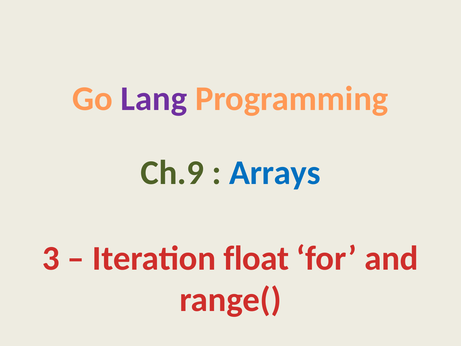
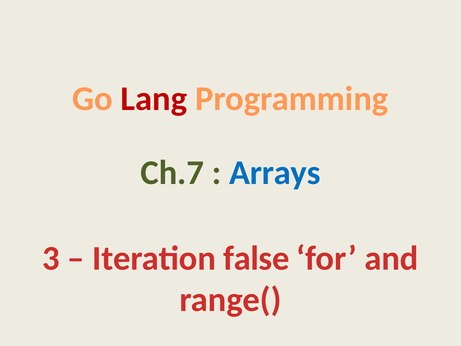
Lang colour: purple -> red (154, 99)
Ch.9: Ch.9 -> Ch.7 (172, 173)
float: float -> false (256, 258)
